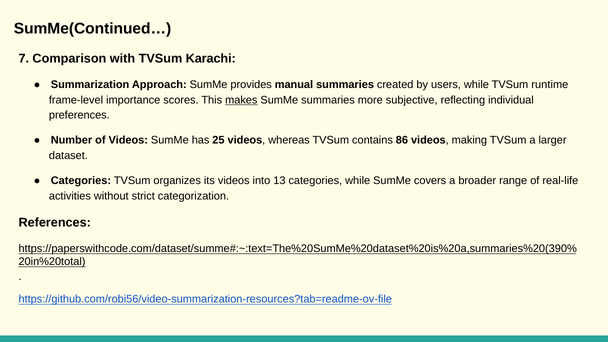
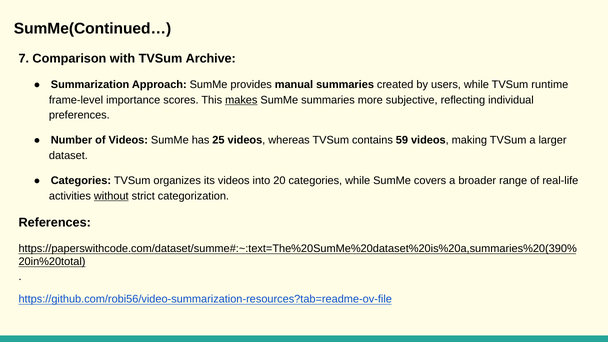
Karachi: Karachi -> Archive (211, 59)
86: 86 -> 59 (402, 140)
13: 13 -> 20 (279, 181)
without underline: none -> present (111, 196)
